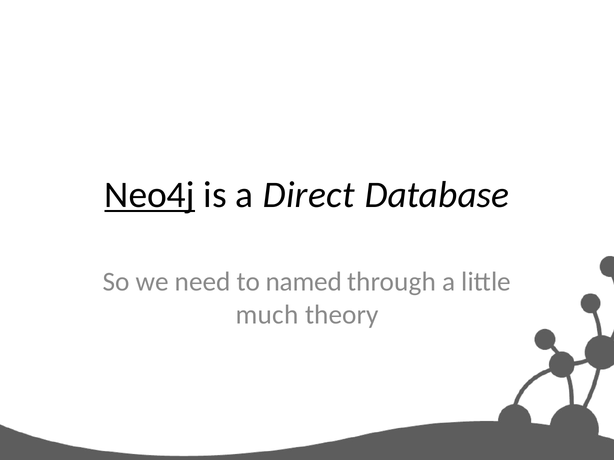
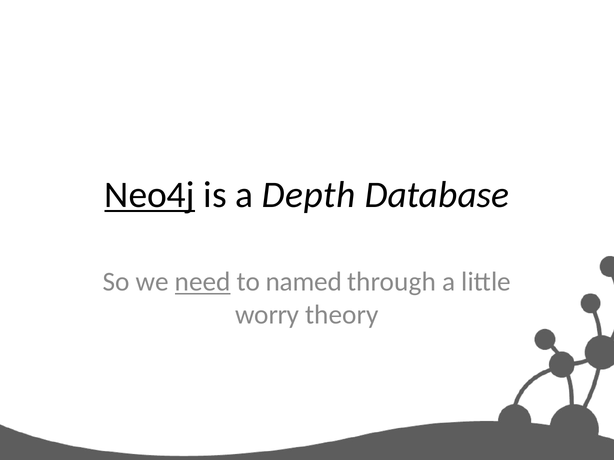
Direct: Direct -> Depth (309, 195)
need underline: none -> present (203, 282)
much: much -> worry (267, 315)
